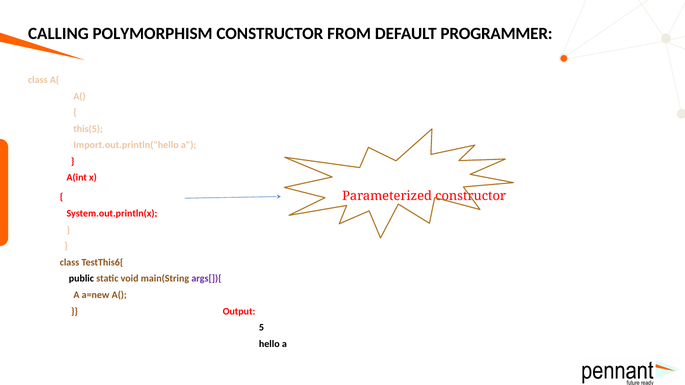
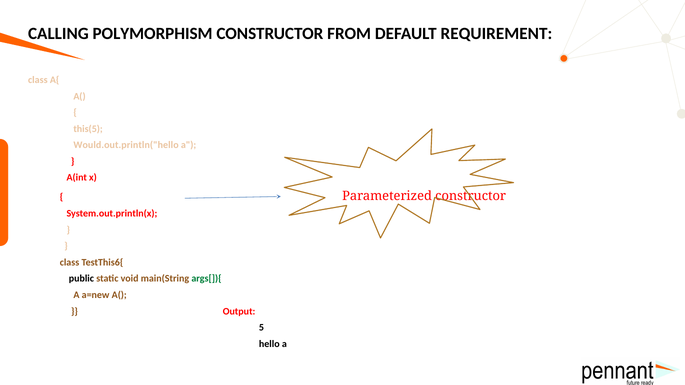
PROGRAMMER: PROGRAMMER -> REQUIREMENT (496, 34)
Import.out.println("hello: Import.out.println("hello -> Would.out.println("hello (126, 145)
args[]){ colour: purple -> green (206, 279)
